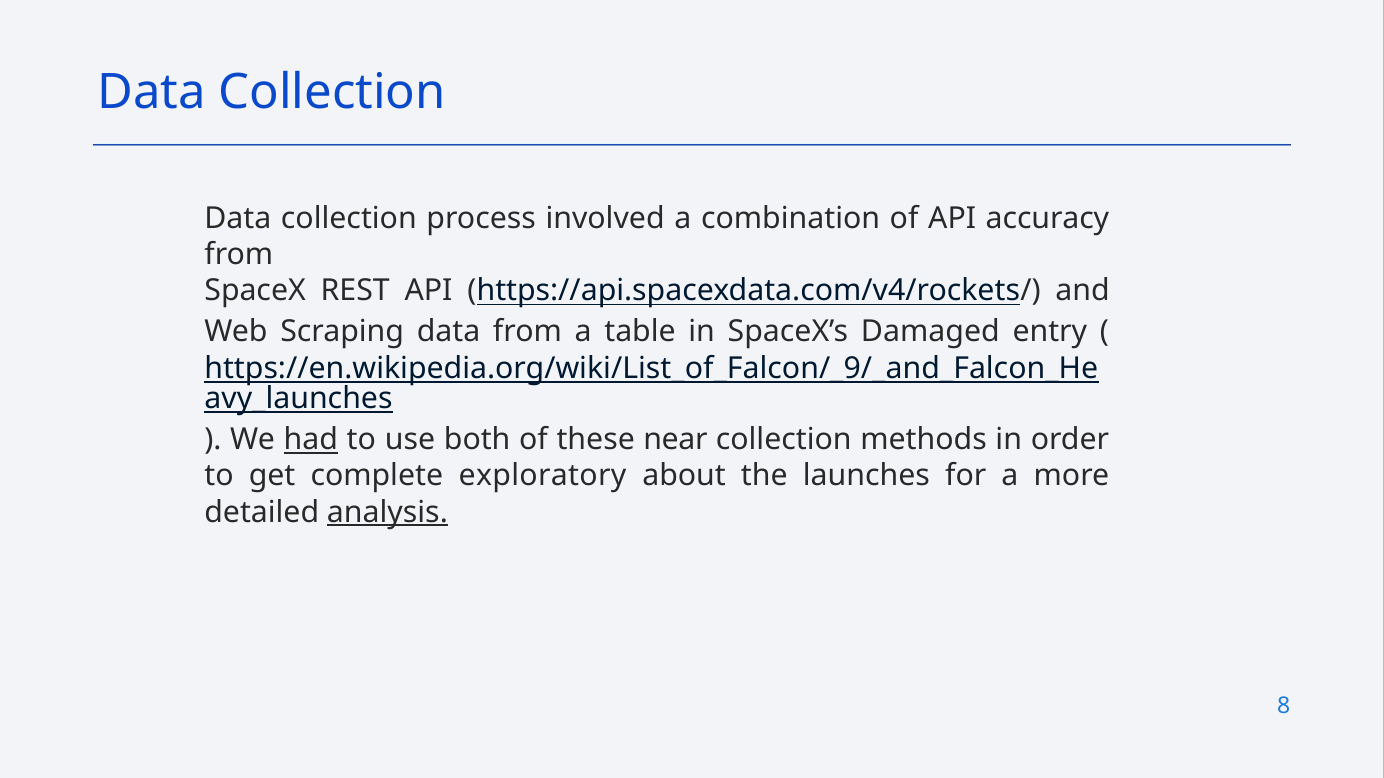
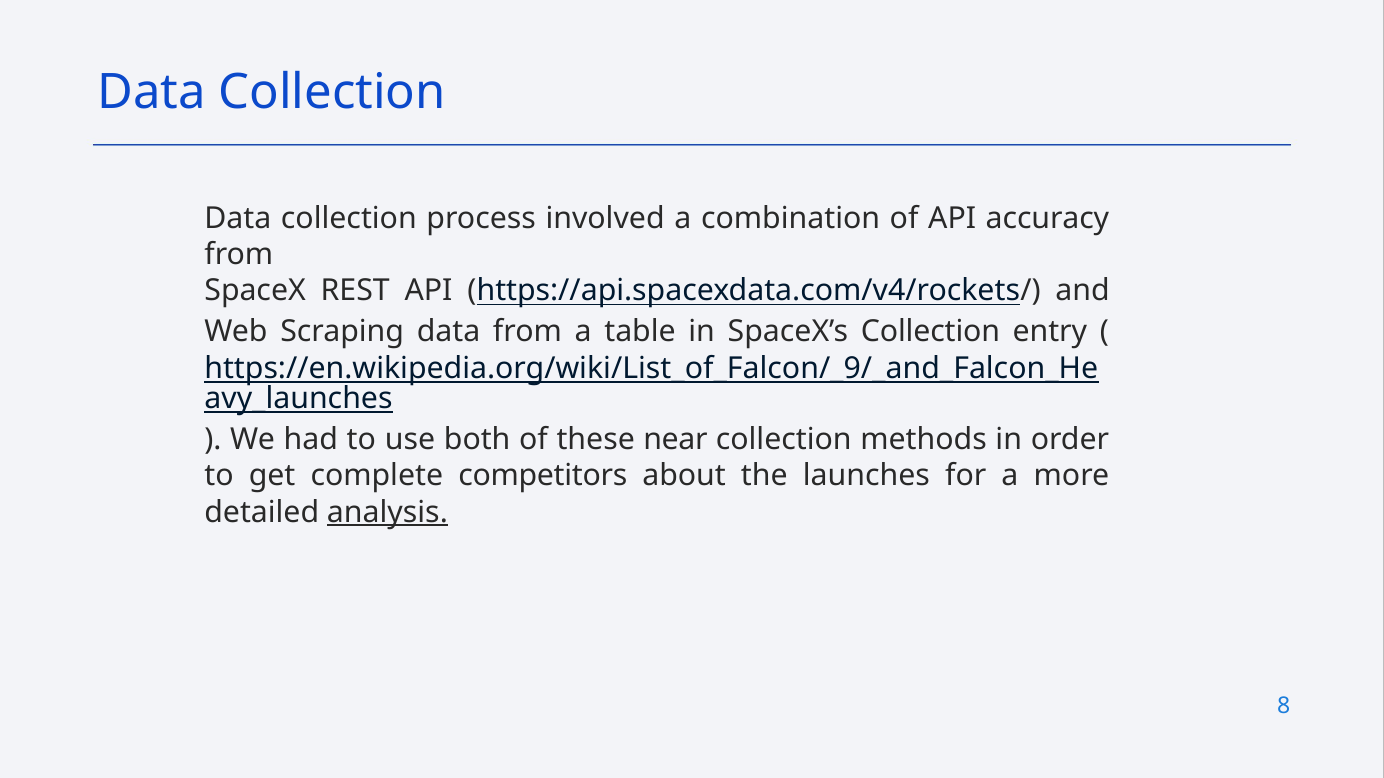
SpaceX’s Damaged: Damaged -> Collection (930, 332)
had underline: present -> none (311, 440)
exploratory: exploratory -> competitors (543, 476)
